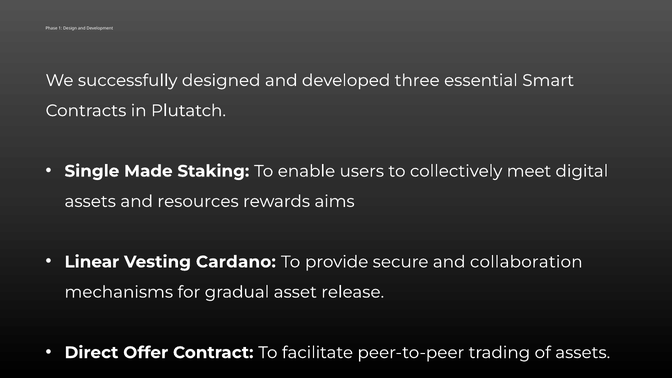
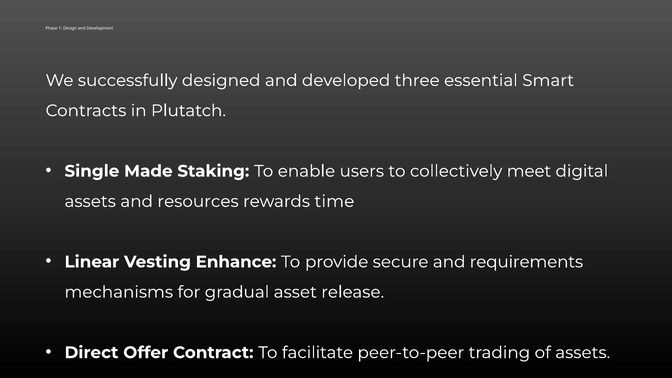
aims: aims -> time (334, 201)
Cardano: Cardano -> Enhance (236, 262)
collaboration: collaboration -> requirements (526, 262)
